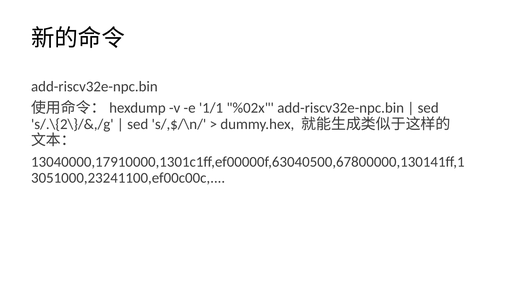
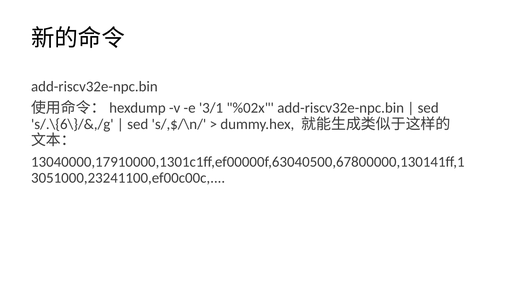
1/1: 1/1 -> 3/1 (211, 108)
s/.\{2\}/&,/g: s/.\{2\}/&,/g -> s/.\{6\}/&,/g (72, 124)
